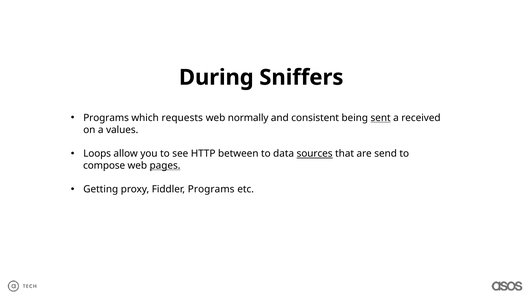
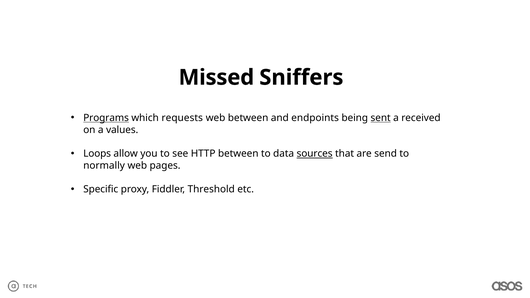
During: During -> Missed (216, 77)
Programs underline: none -> present (106, 118)
web normally: normally -> between (248, 118)
consistent: consistent -> endpoints (315, 118)
compose: compose -> normally (104, 166)
pages underline: present -> none (165, 166)
Getting: Getting -> Specific (101, 189)
Fiddler Programs: Programs -> Threshold (211, 189)
